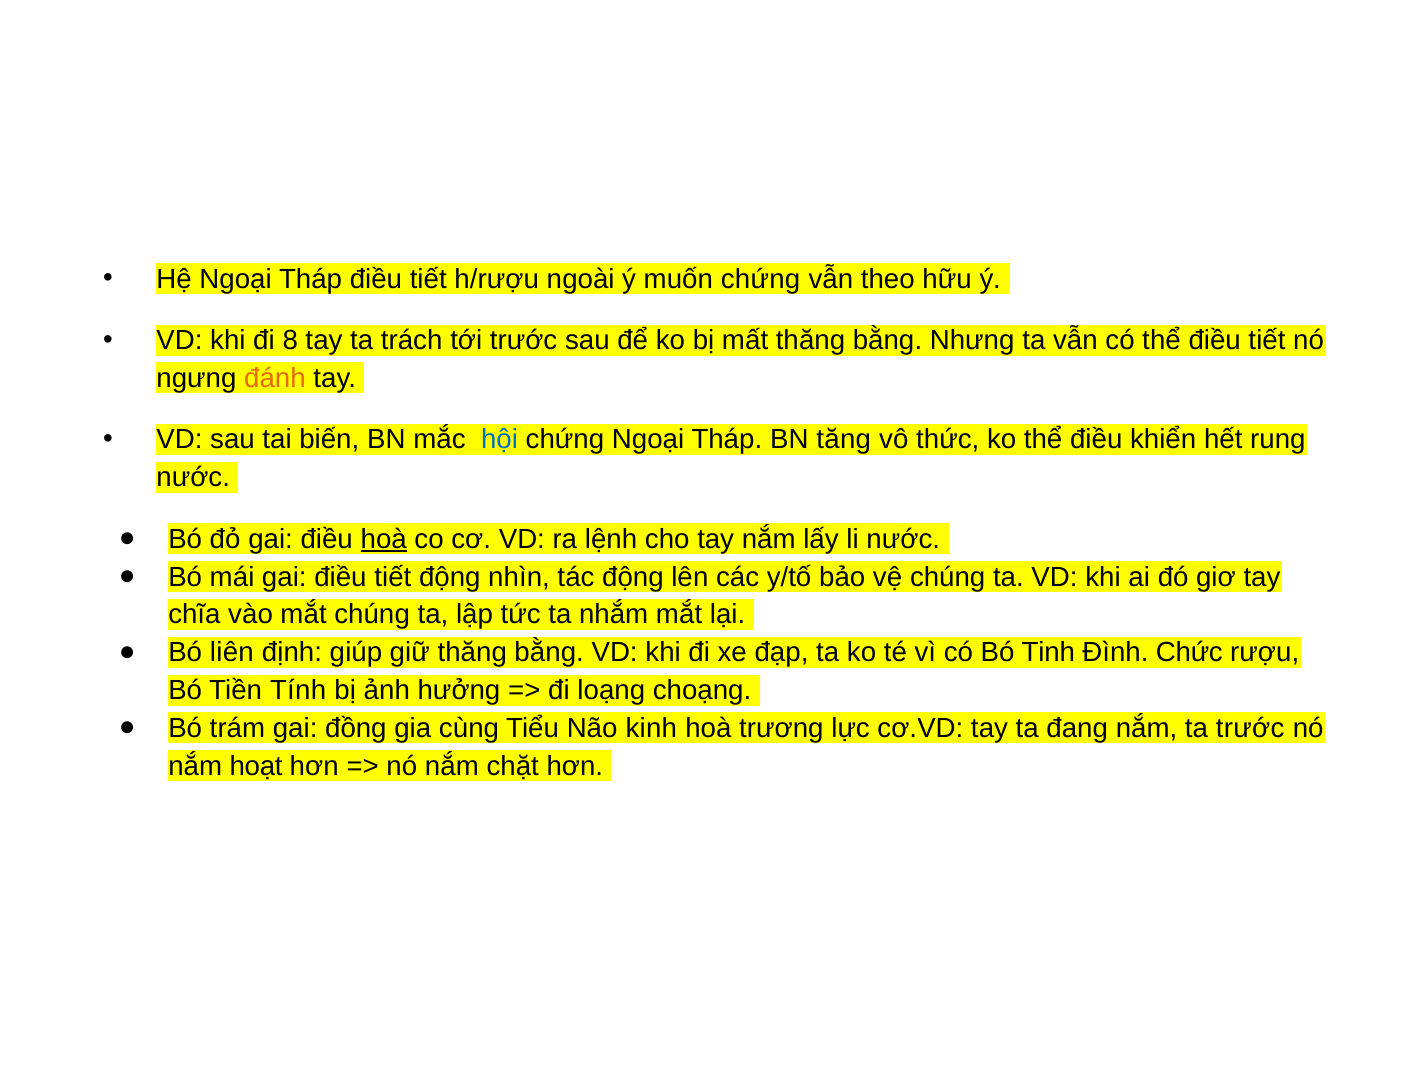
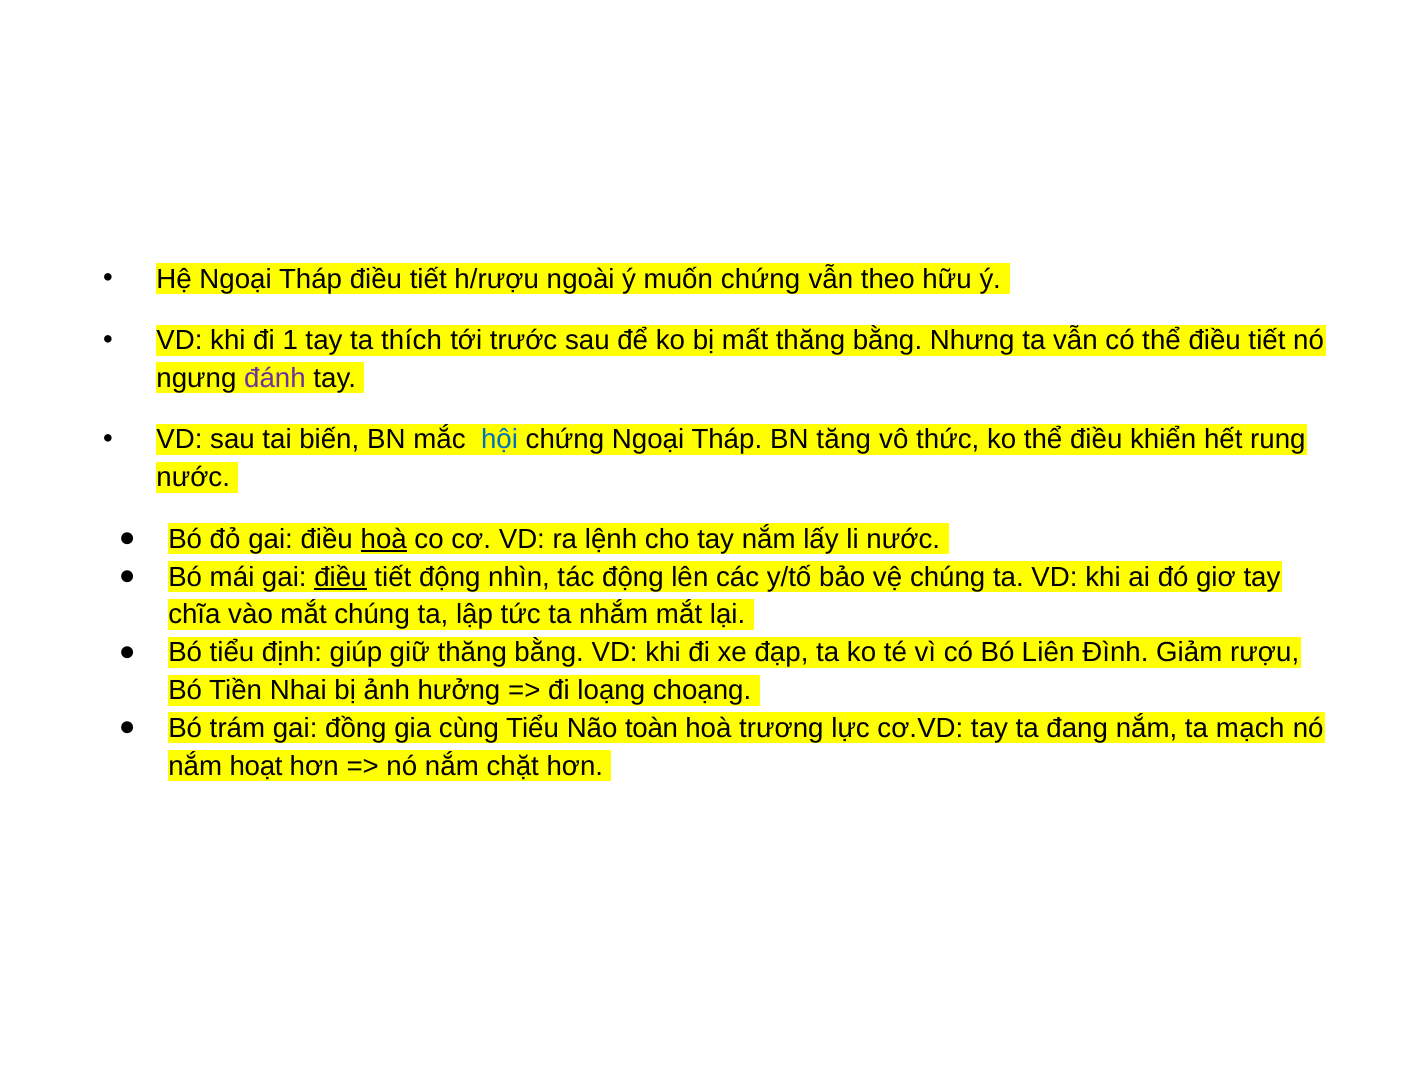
8: 8 -> 1 (290, 341)
trách: trách -> thích (412, 341)
đánh colour: orange -> purple (275, 379)
điều underline: none -> present (340, 577)
Bó liên: liên -> tiểu (232, 653)
Tinh: Tinh -> Liên (1048, 653)
Chức: Chức -> Giảm (1189, 653)
Tính: Tính -> Nhai (298, 691)
kinh: kinh -> toàn (652, 729)
ta trước: trước -> mạch (1250, 729)
